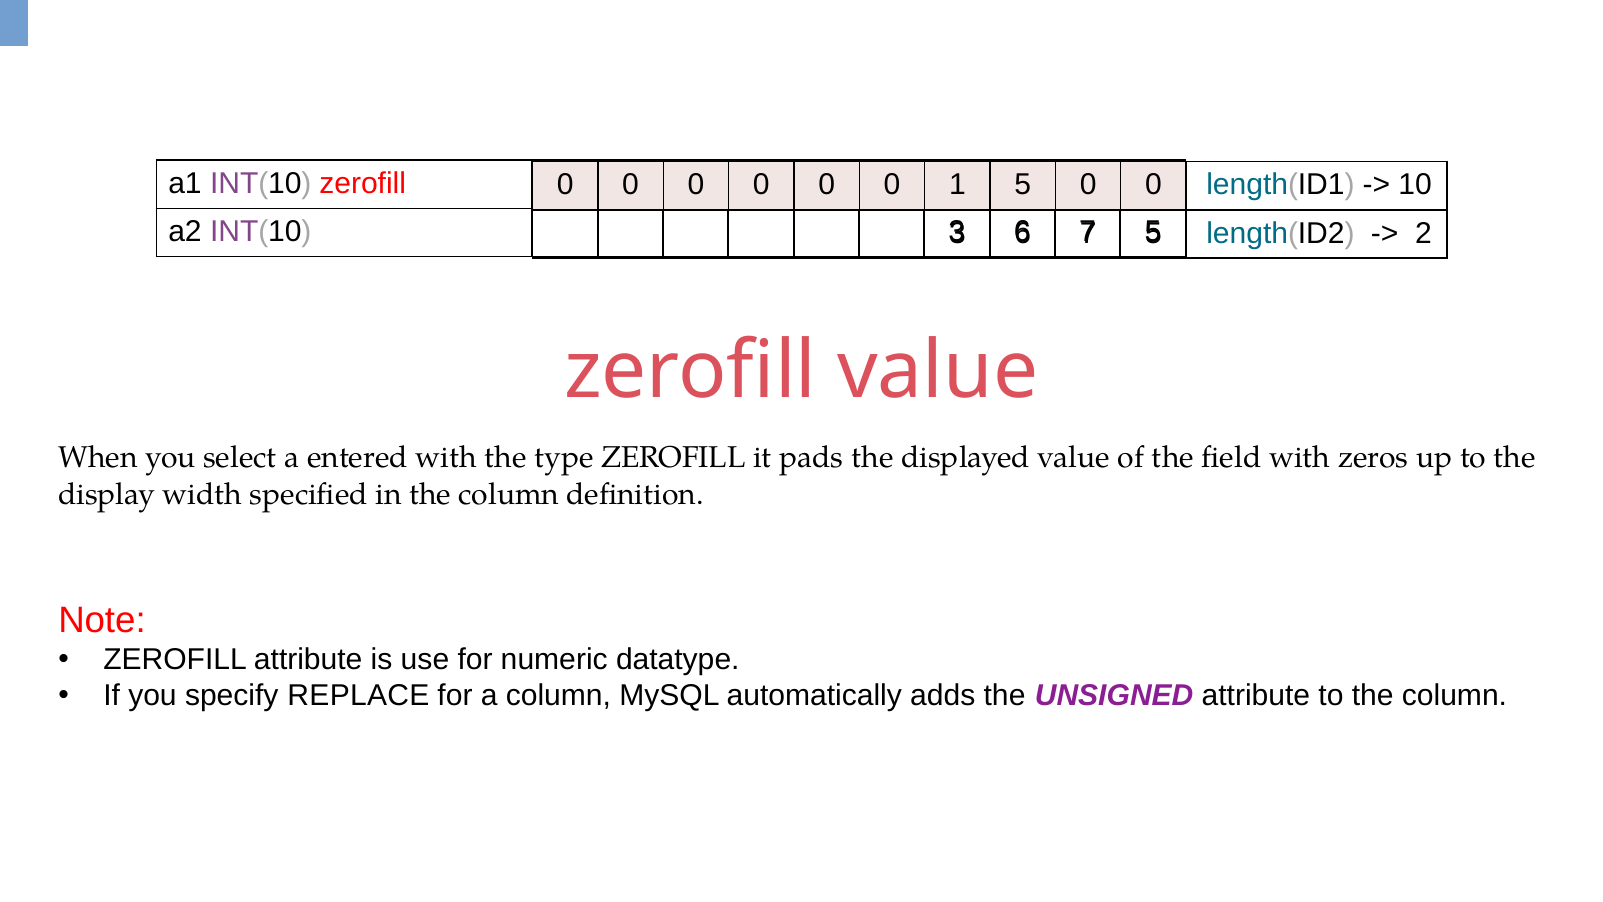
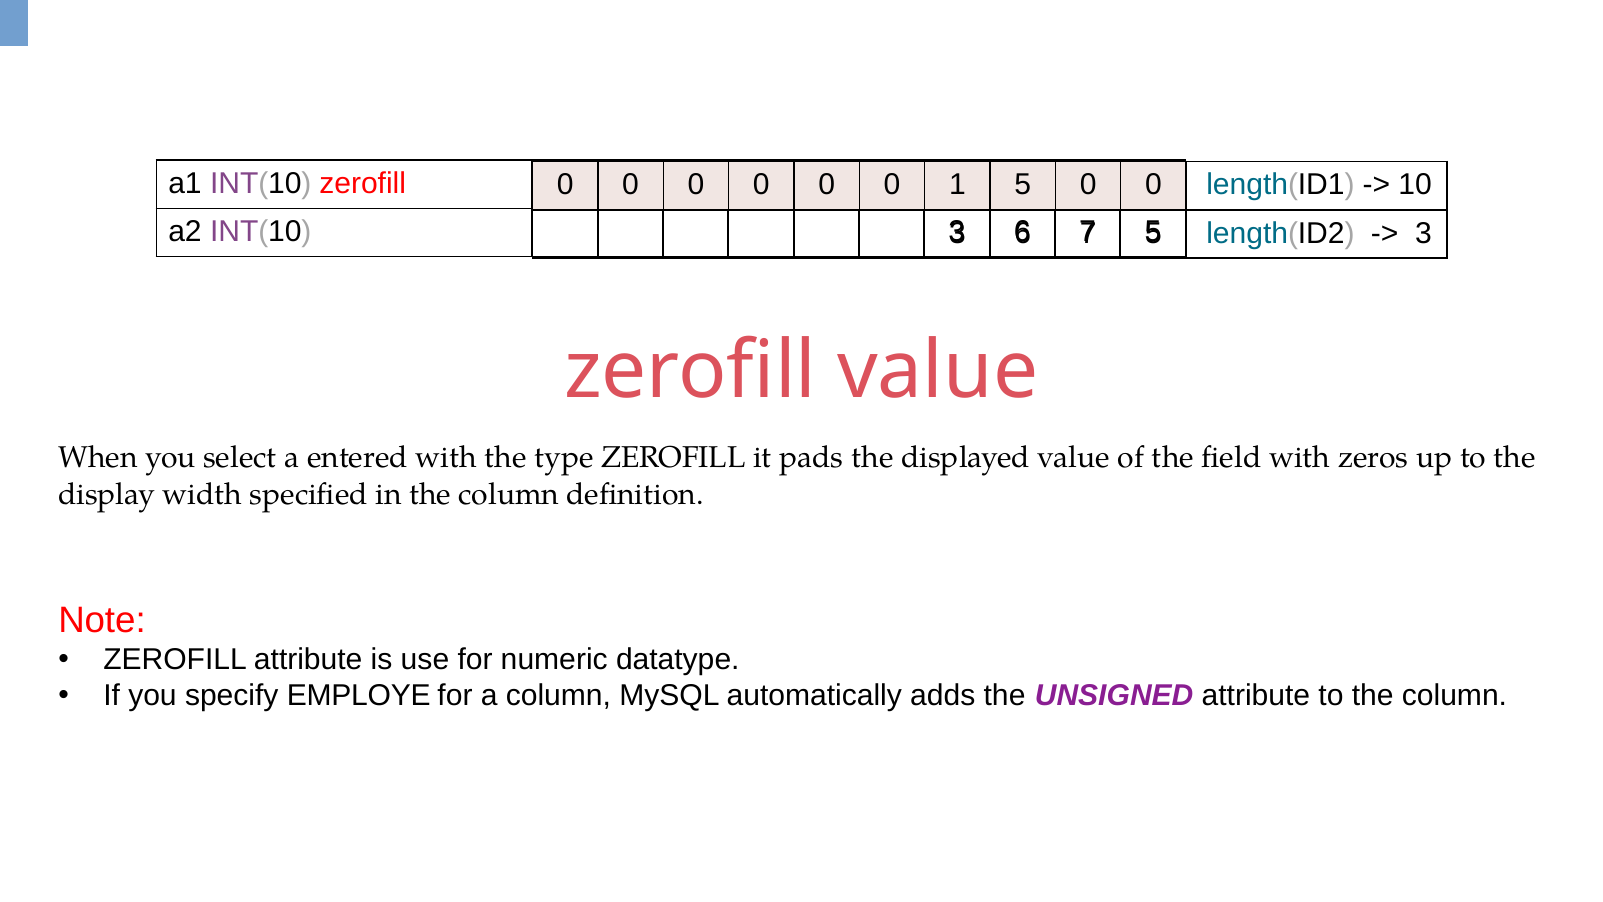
2: 2 -> 3 (1424, 233)
REPLACE: REPLACE -> EMPLOYE (359, 696)
